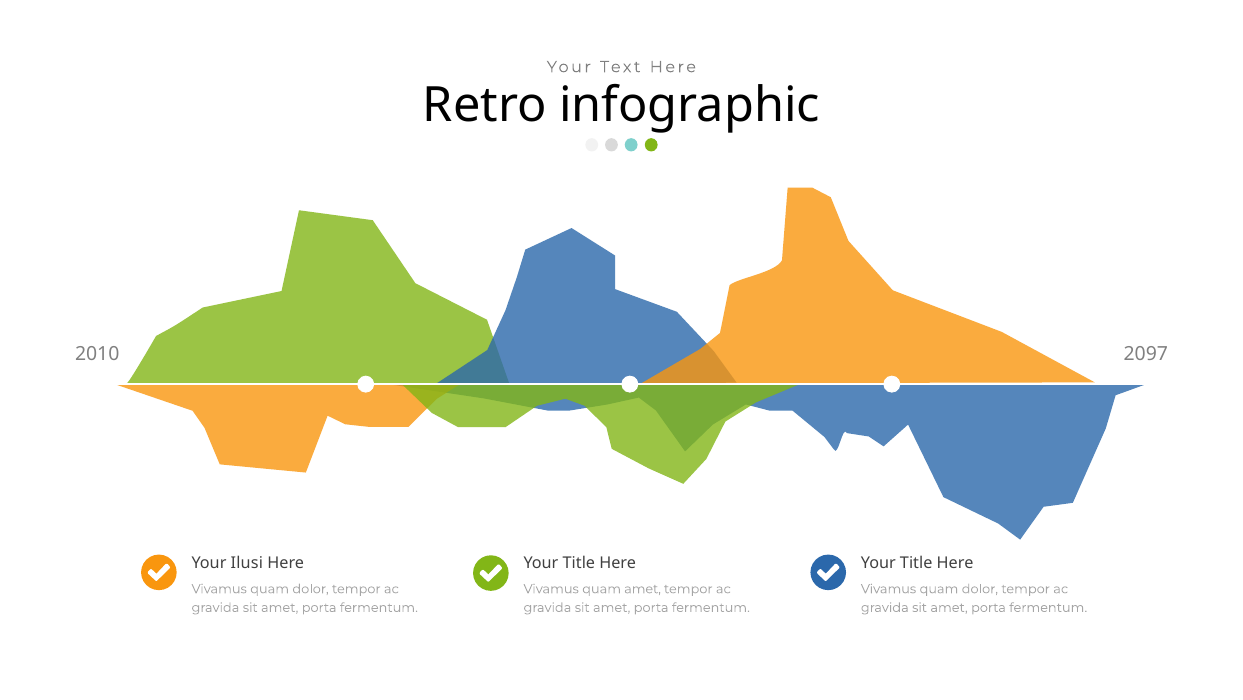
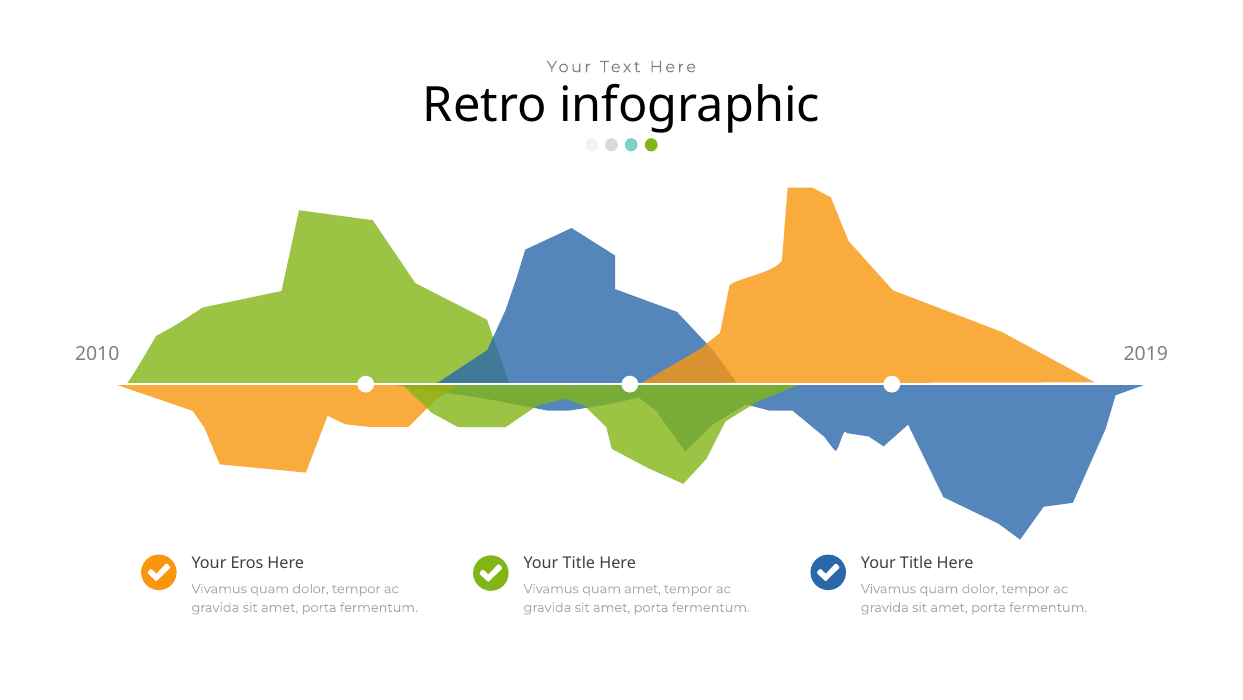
2097: 2097 -> 2019 (1146, 354)
Ilusi: Ilusi -> Eros (247, 564)
